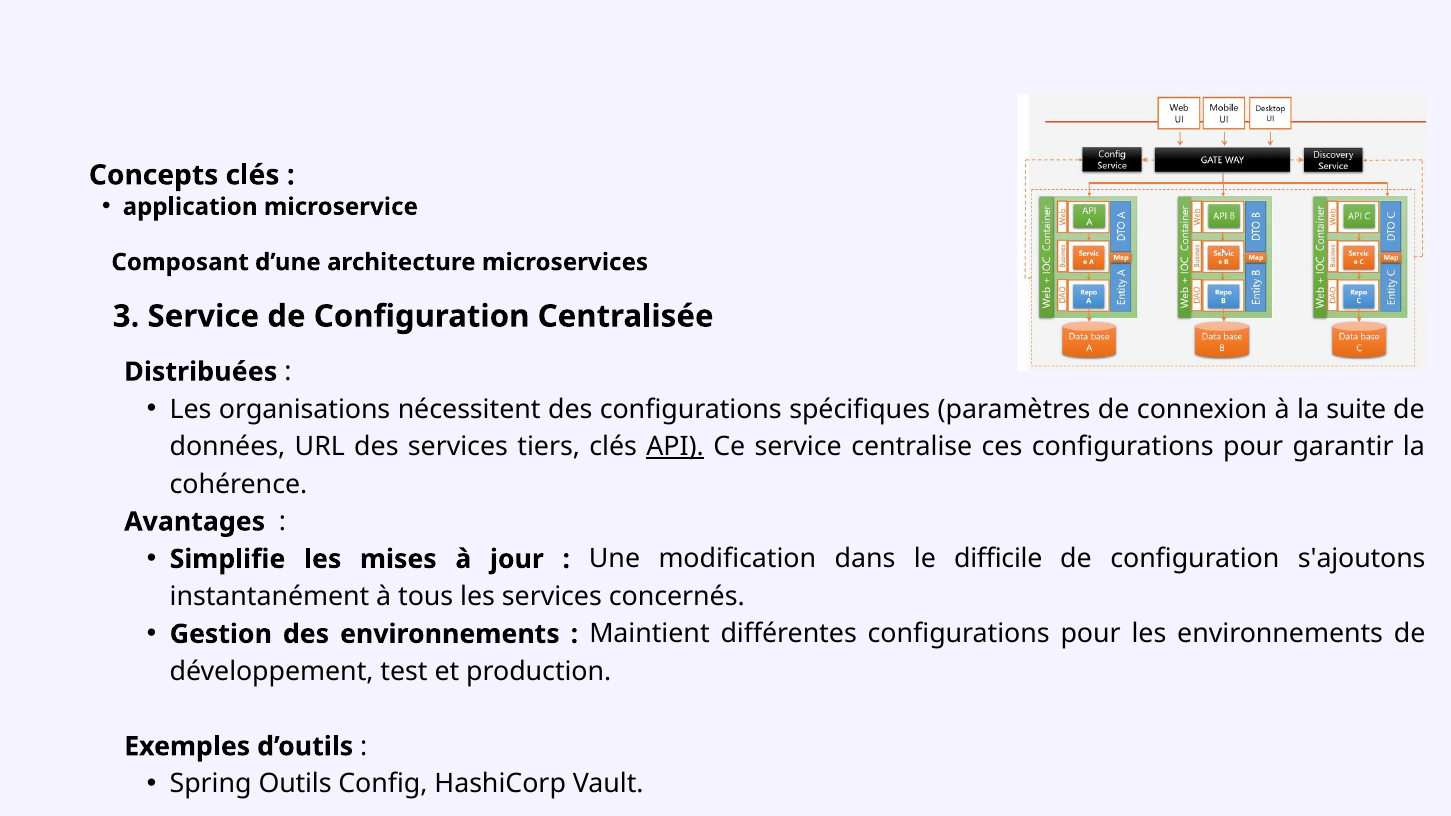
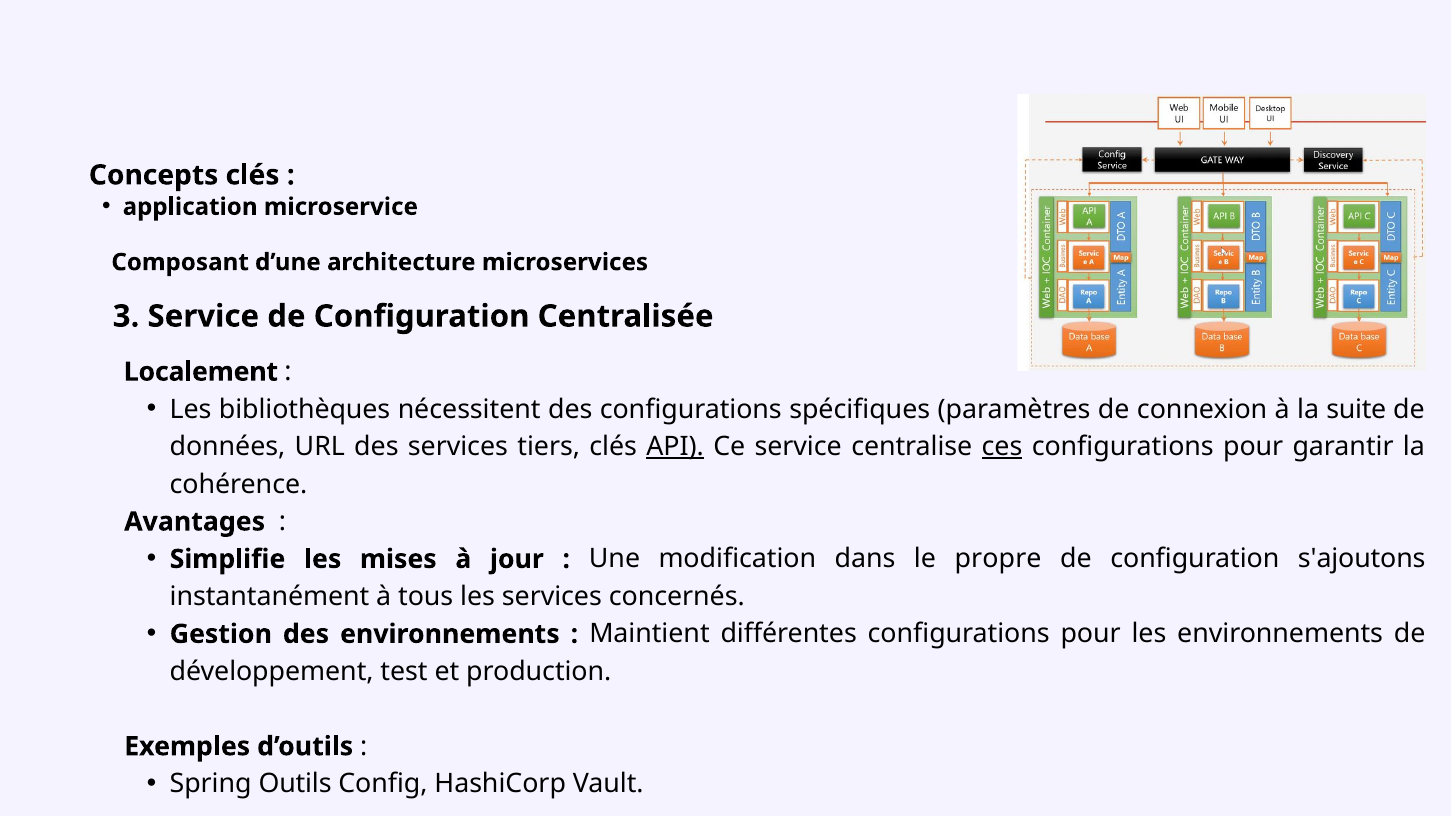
Distribuées: Distribuées -> Localement (201, 372)
organisations: organisations -> bibliothèques (305, 409)
ces underline: none -> present (1002, 447)
difficile: difficile -> propre (998, 559)
